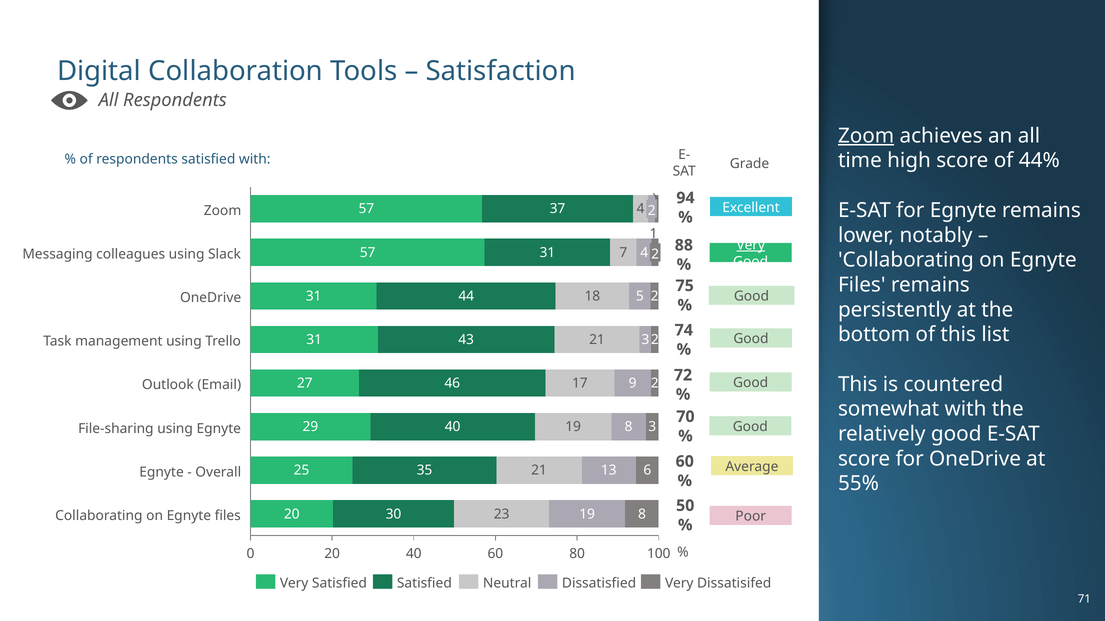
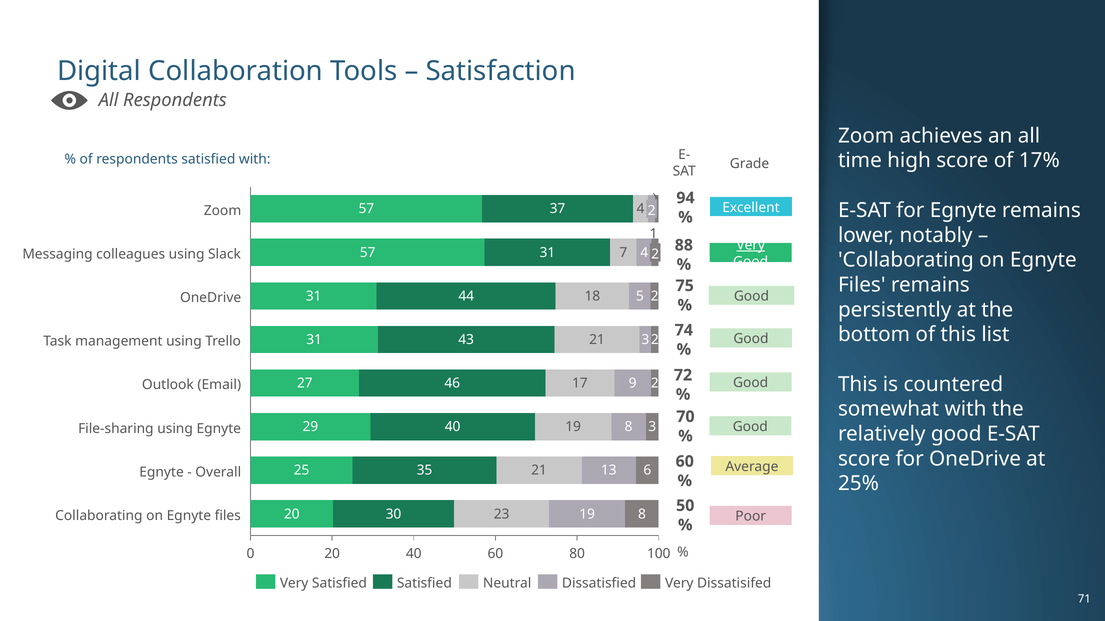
Zoom underline: present -> none (866, 136)
44%: 44% -> 17% (1039, 161)
55%: 55% -> 25% (858, 484)
